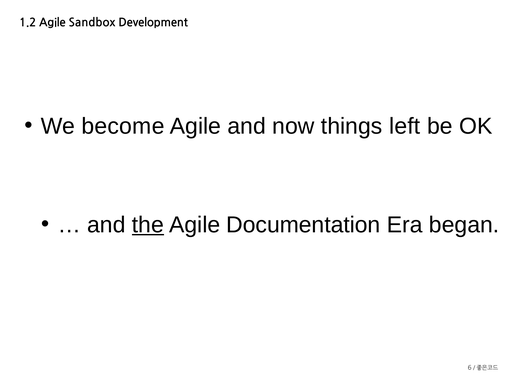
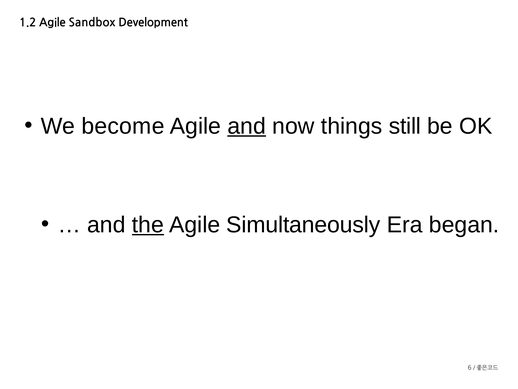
and underline: none -> present (247, 126)
left: left -> still (405, 126)
Documentation: Documentation -> Simultaneously (303, 225)
